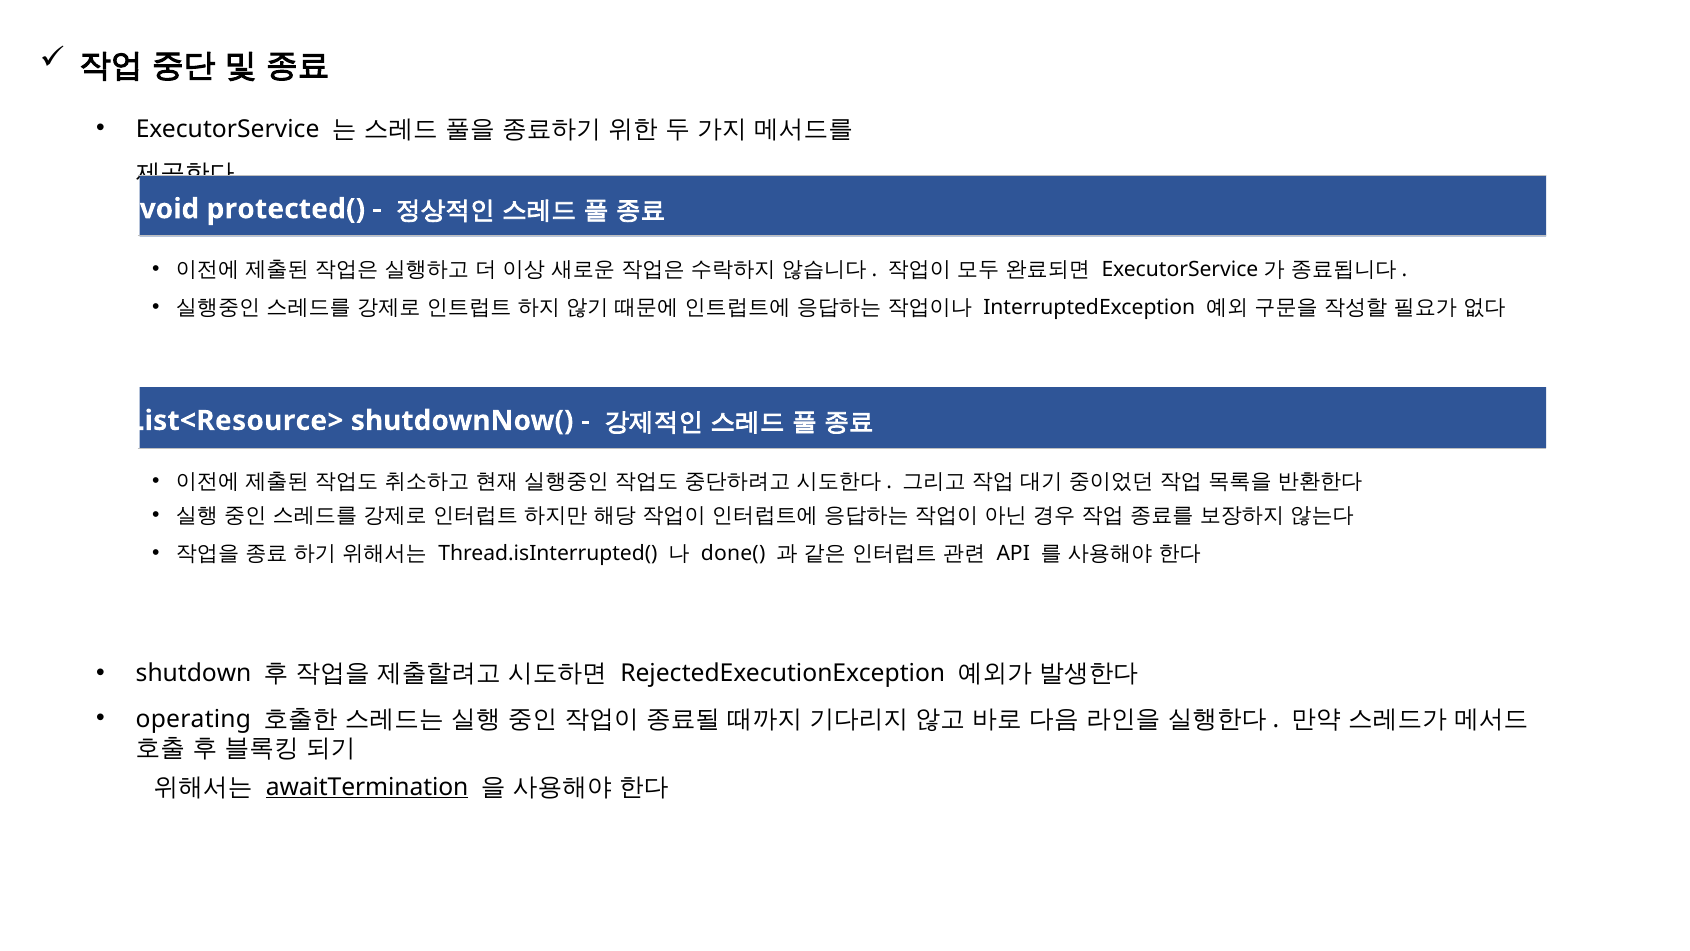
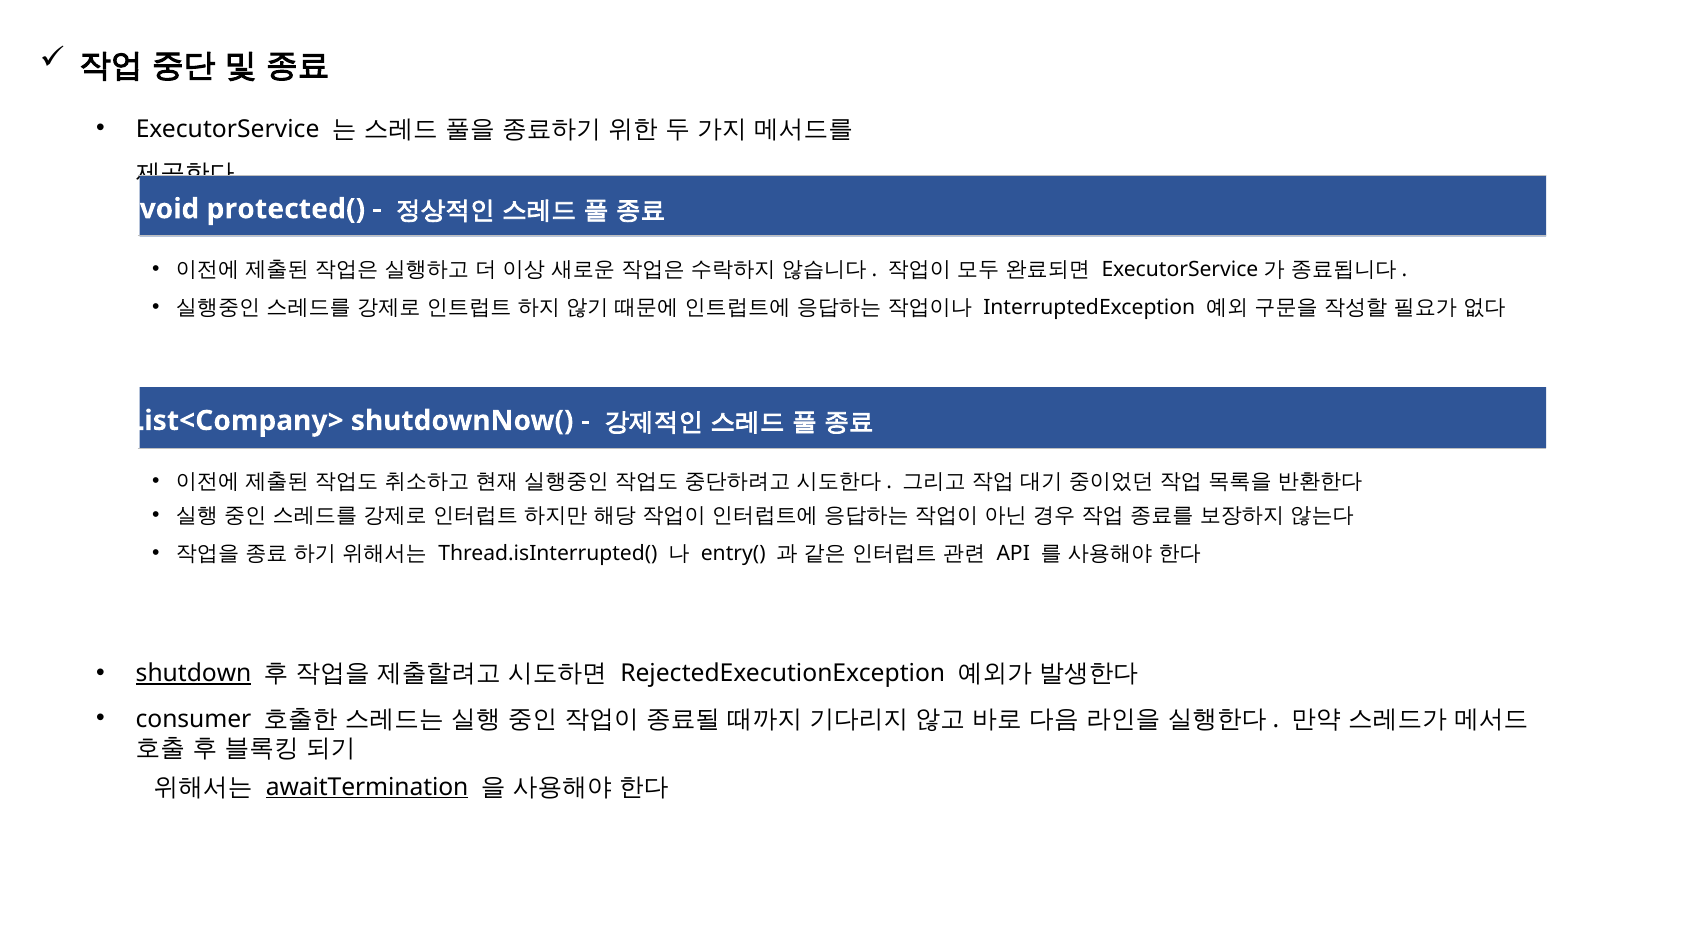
List<Resource>: List<Resource> -> List<Company> (236, 421)
done(: done( -> entry( (733, 553)
shutdown underline: none -> present (194, 673)
operating: operating -> consumer (194, 719)
